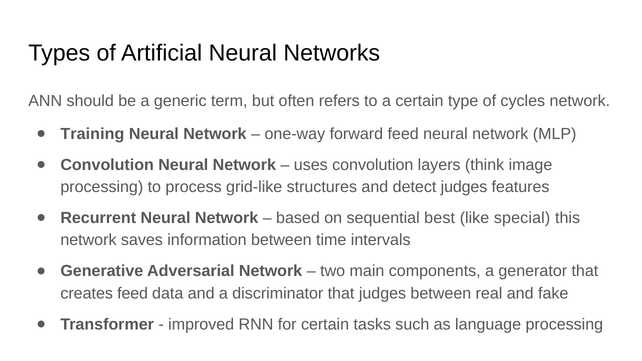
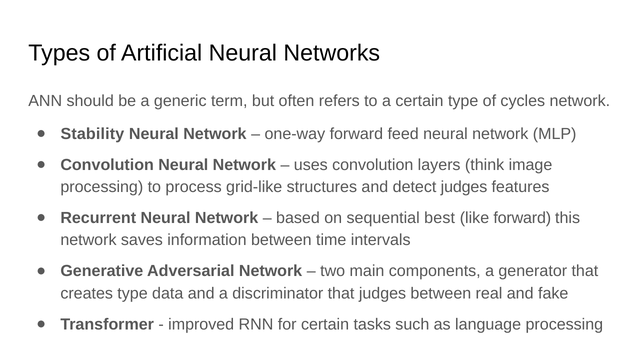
Training: Training -> Stability (92, 134)
like special: special -> forward (522, 218)
creates feed: feed -> type (133, 293)
